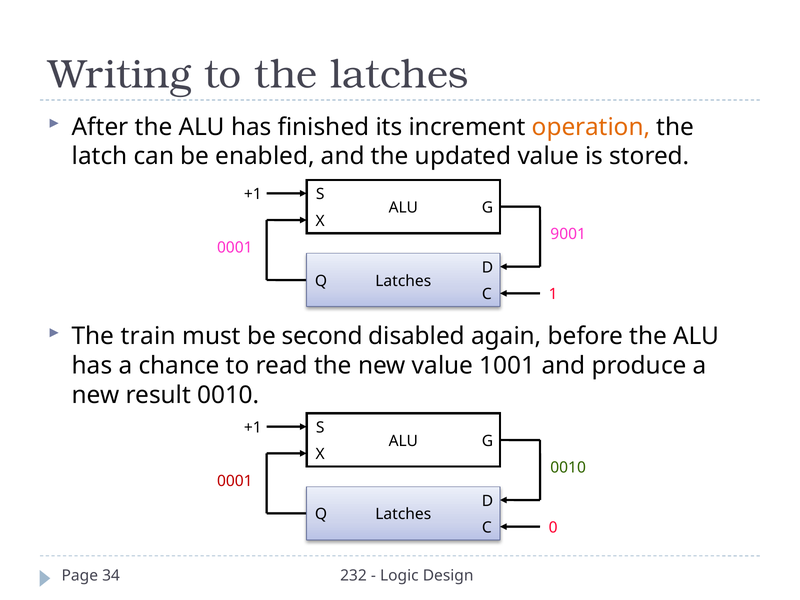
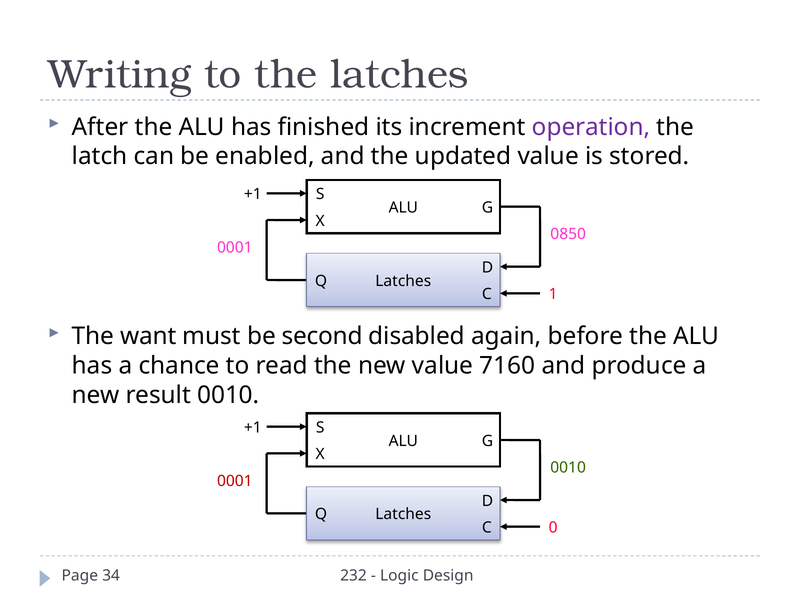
operation colour: orange -> purple (591, 127)
9001: 9001 -> 0850 (568, 234)
train: train -> want (148, 336)
1001: 1001 -> 7160 (507, 366)
